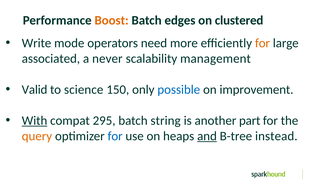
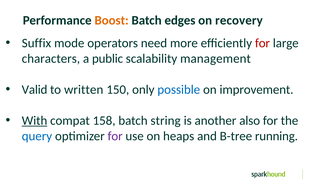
clustered: clustered -> recovery (239, 20)
Write: Write -> Suffix (36, 43)
for colour: orange -> red (262, 43)
associated: associated -> characters (51, 58)
never: never -> public (108, 58)
science: science -> written (84, 89)
295: 295 -> 158 (104, 120)
part: part -> also (250, 120)
query colour: orange -> blue (37, 136)
for colour: blue -> purple (115, 136)
and underline: present -> none (207, 136)
instead: instead -> running (276, 136)
